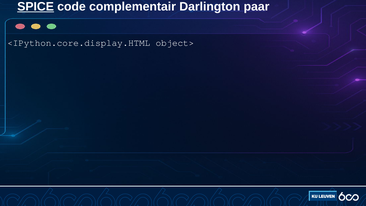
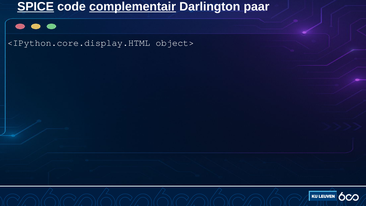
complementair underline: none -> present (133, 7)
